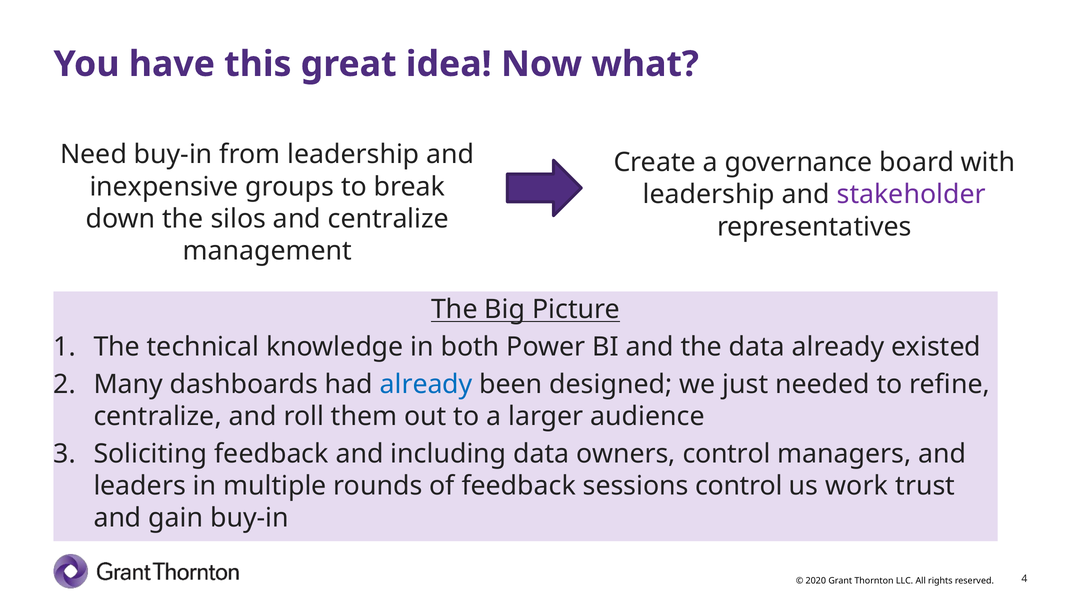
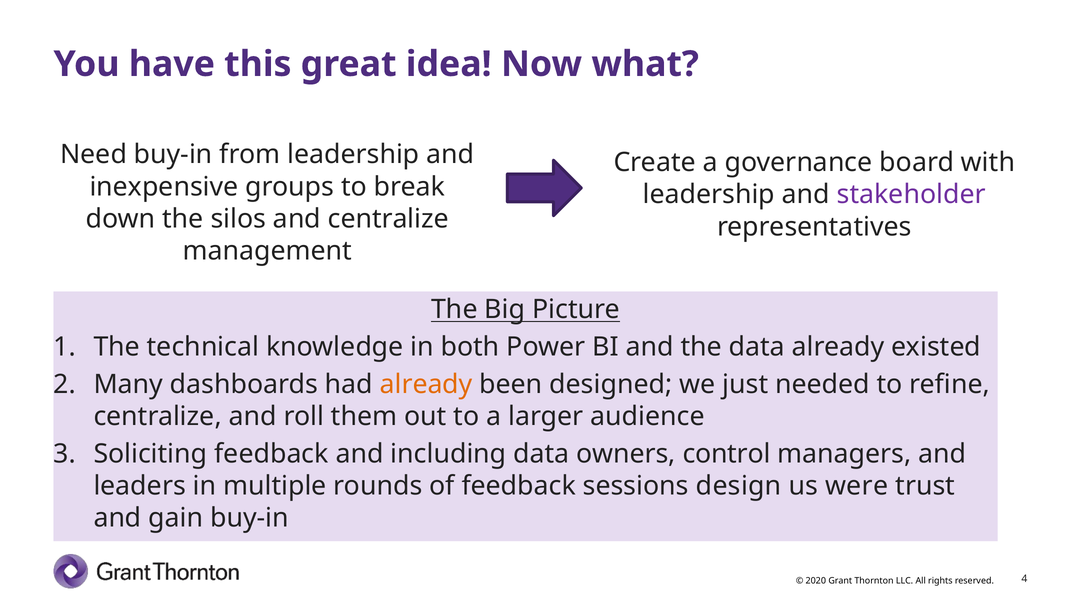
already colour: blue -> orange (426, 384)
sessions control: control -> design (739, 486)
work: work -> were (857, 486)
